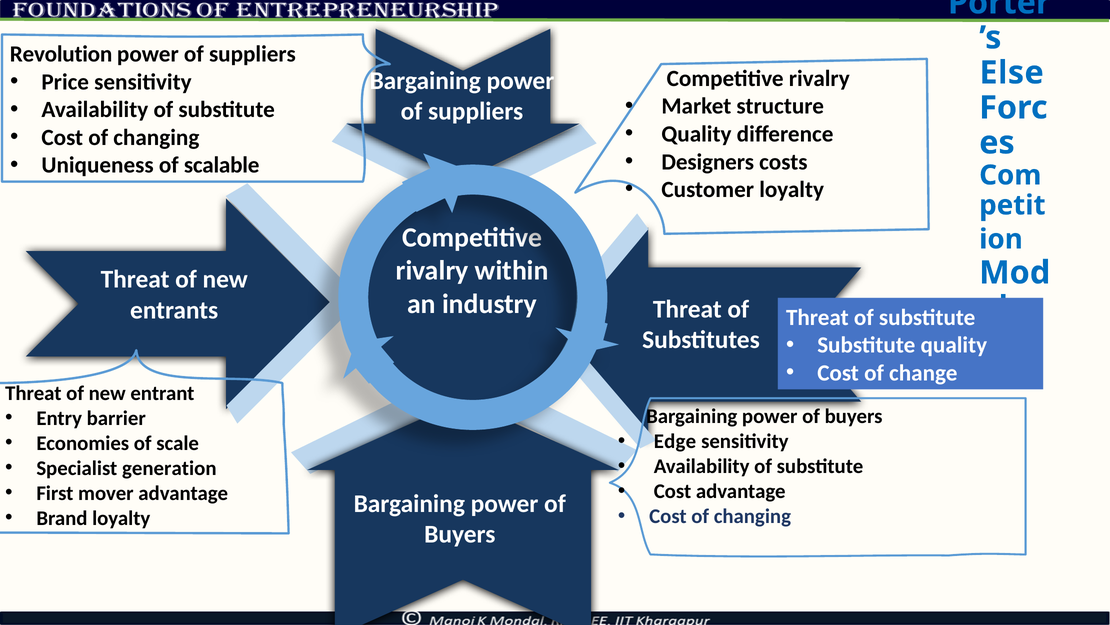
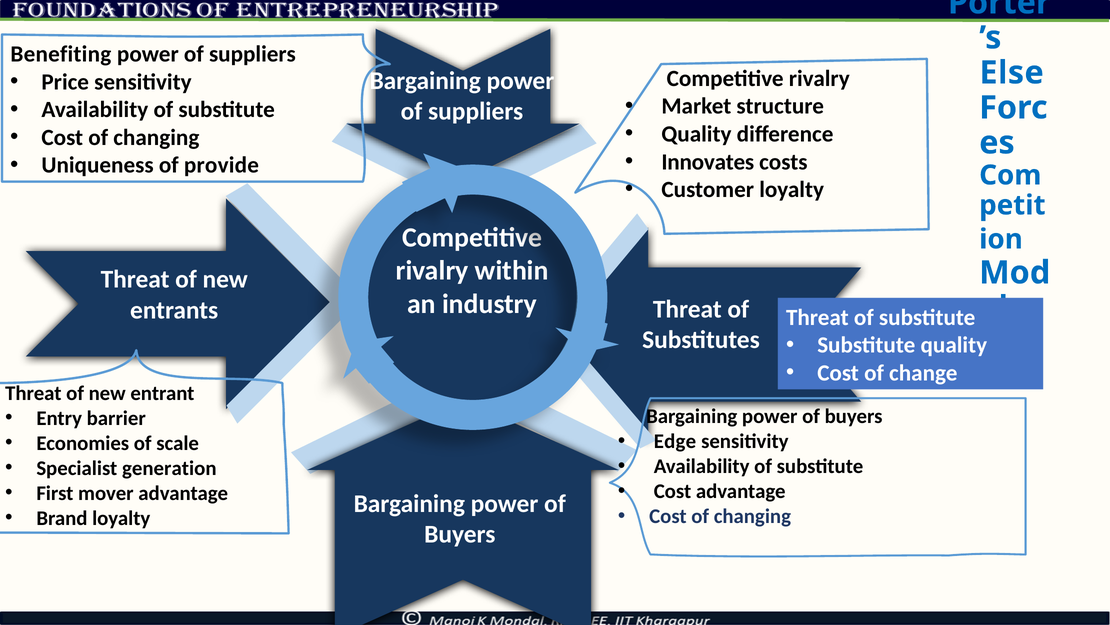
Revolution: Revolution -> Benefiting (61, 54)
Designers: Designers -> Innovates (708, 162)
scalable: scalable -> provide (221, 165)
